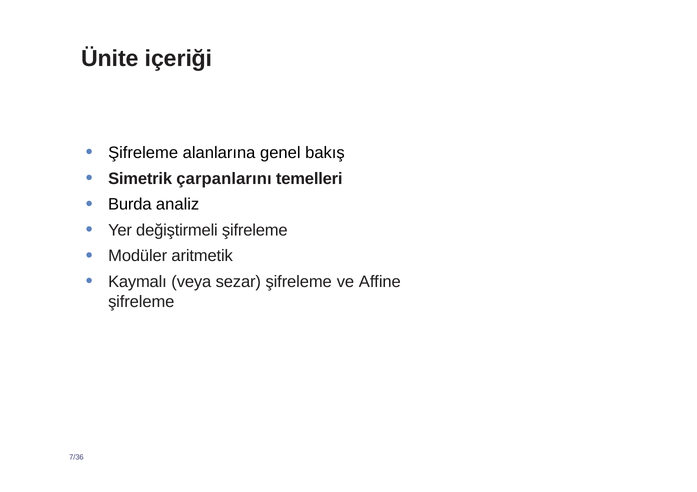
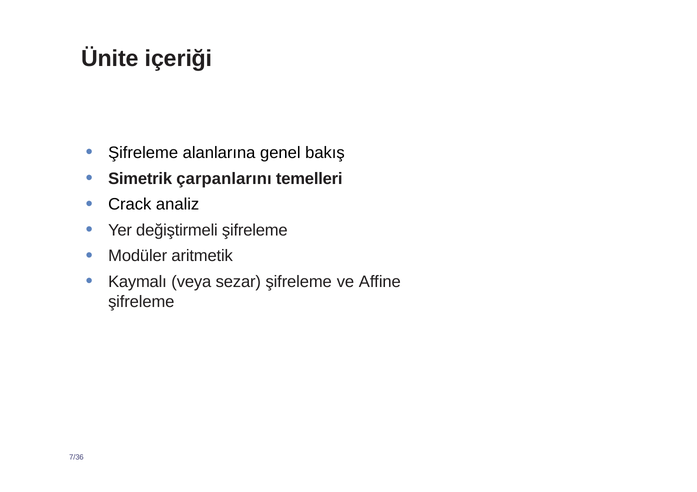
Burda: Burda -> Crack (130, 205)
